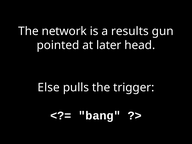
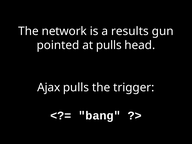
at later: later -> pulls (109, 45)
Else: Else -> Ajax (49, 87)
